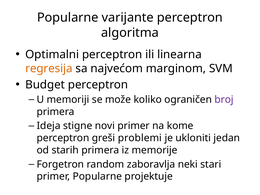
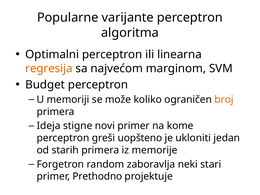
broj colour: purple -> orange (224, 100)
problemi: problemi -> uopšteno (140, 138)
primer Popularne: Popularne -> Prethodno (97, 176)
